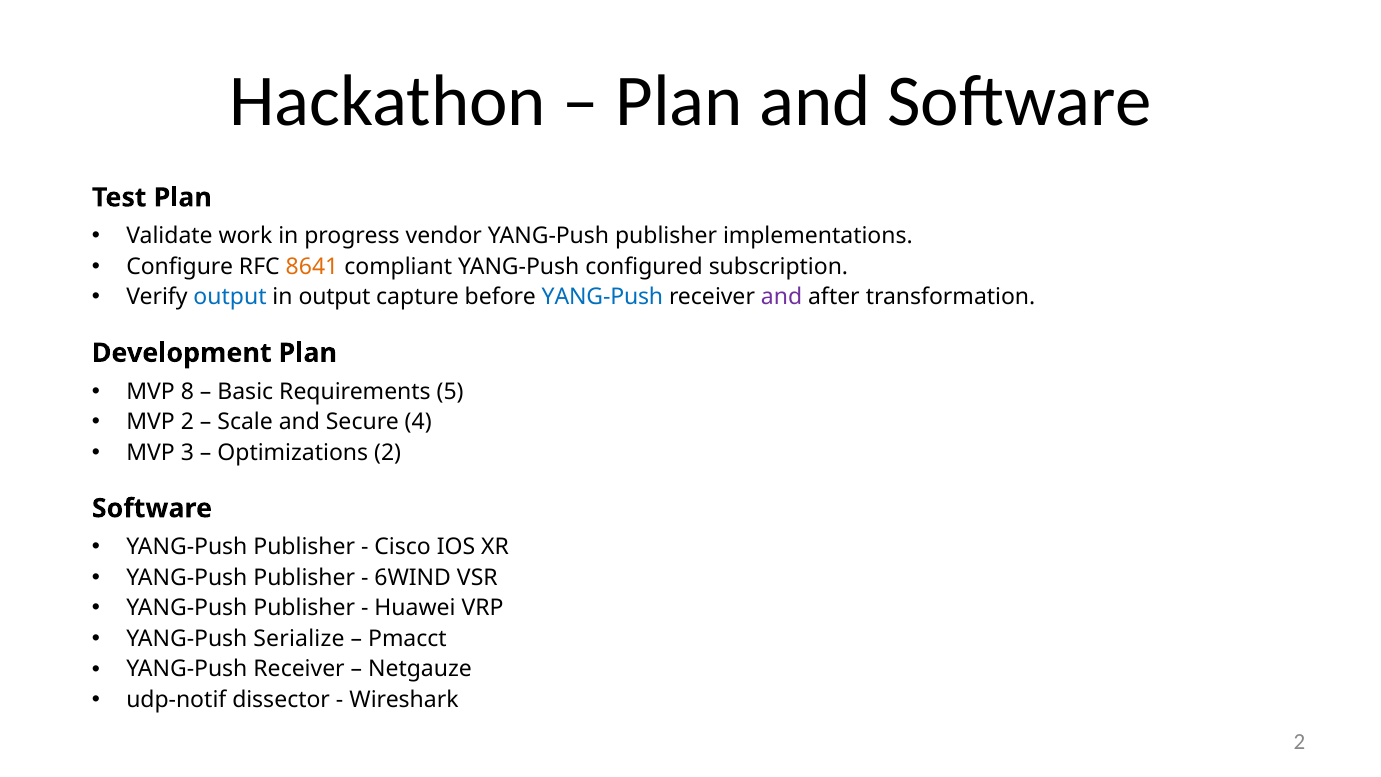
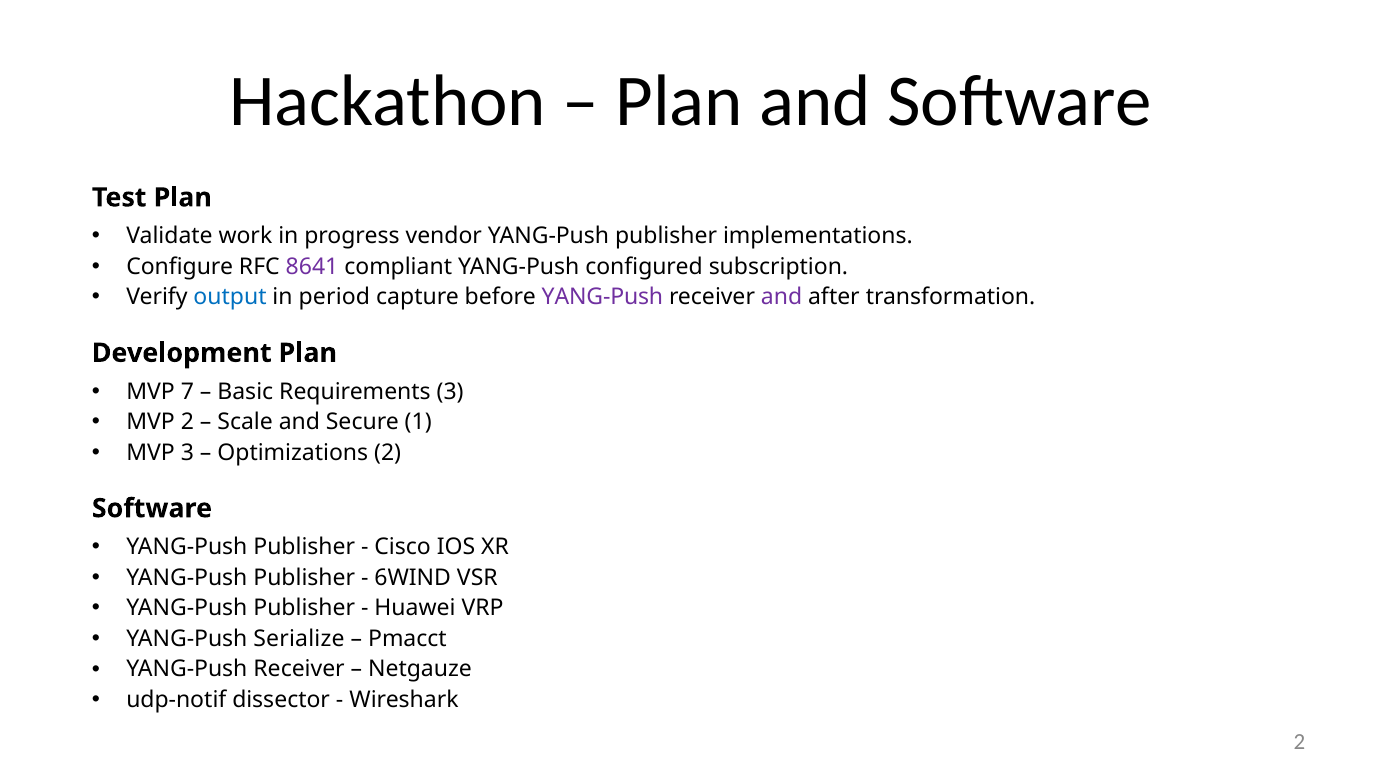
8641 colour: orange -> purple (312, 267)
in output: output -> period (334, 297)
YANG-Push colour: blue -> purple (602, 297)
8: 8 -> 7 (187, 391)
Requirements 5: 5 -> 3 (450, 391)
4: 4 -> 1 (418, 422)
